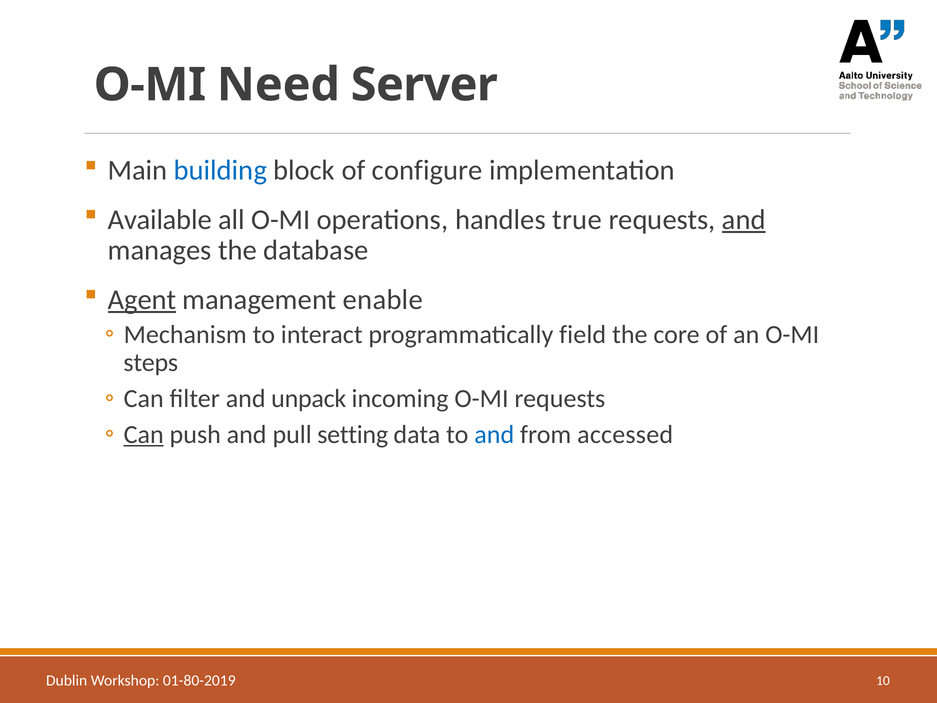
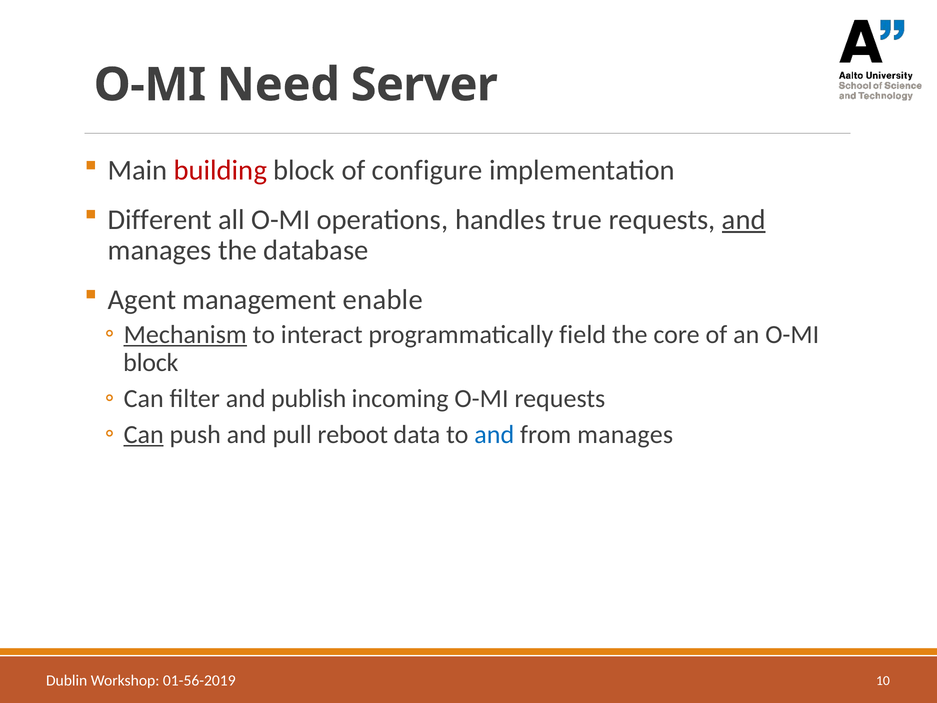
building colour: blue -> red (220, 170)
Available: Available -> Different (160, 220)
Agent underline: present -> none (142, 300)
Mechanism underline: none -> present (185, 334)
steps: steps -> block (151, 362)
unpack: unpack -> publish (309, 398)
setting: setting -> reboot (353, 434)
from accessed: accessed -> manages (625, 434)
01-80-2019: 01-80-2019 -> 01-56-2019 (199, 680)
